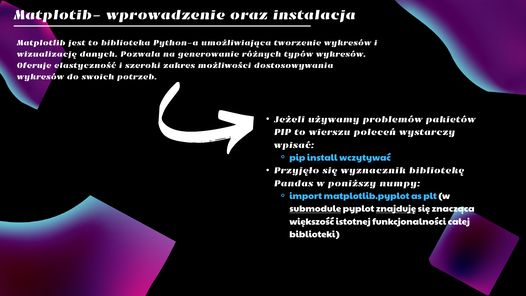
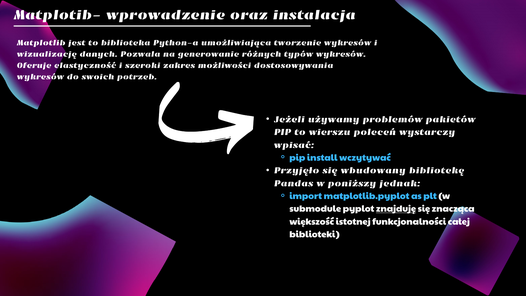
wyznacznik: wyznacznik -> wbudowany (373, 171)
numpy: numpy -> jednak (400, 183)
submodule underline: present -> none (315, 209)
